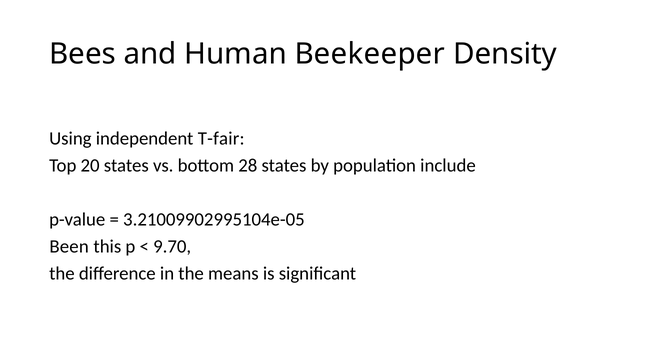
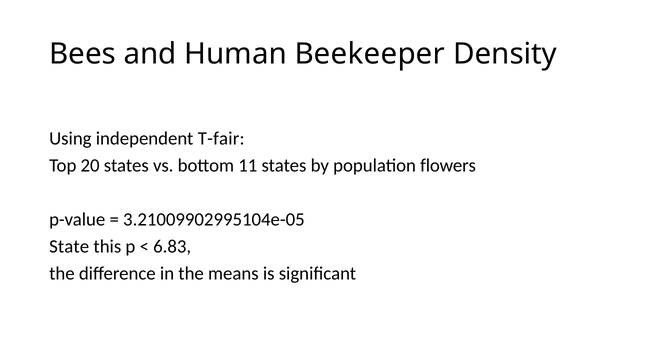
28: 28 -> 11 (248, 165)
include: include -> flowers (448, 165)
Been: Been -> State (69, 247)
9.70: 9.70 -> 6.83 (172, 247)
